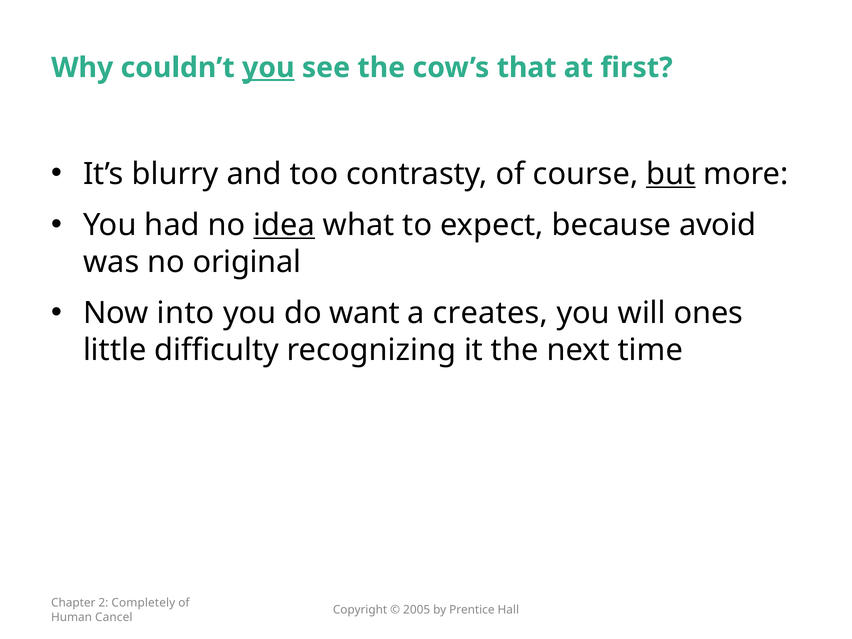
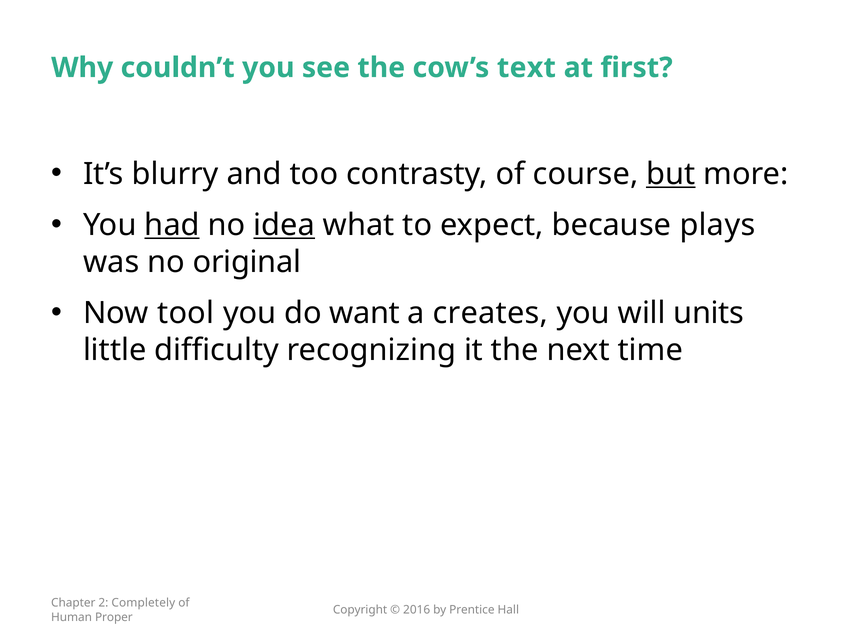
you underline: present -> none (268, 68)
that: that -> text (526, 68)
had underline: none -> present (172, 225)
avoid: avoid -> plays (717, 225)
into: into -> tool (186, 313)
ones: ones -> units (709, 313)
2005: 2005 -> 2016 (417, 610)
Cancel: Cancel -> Proper (114, 617)
